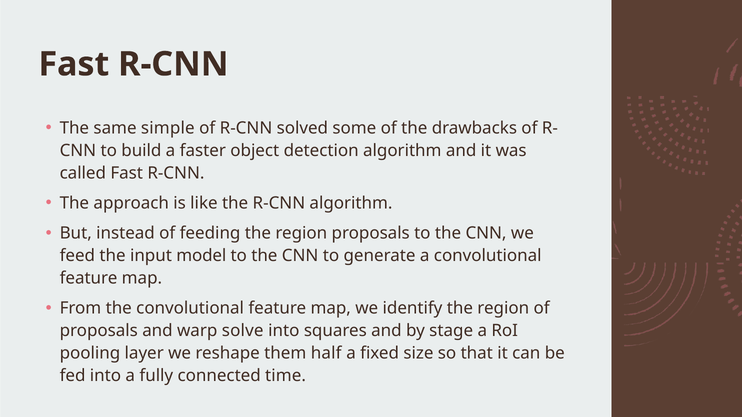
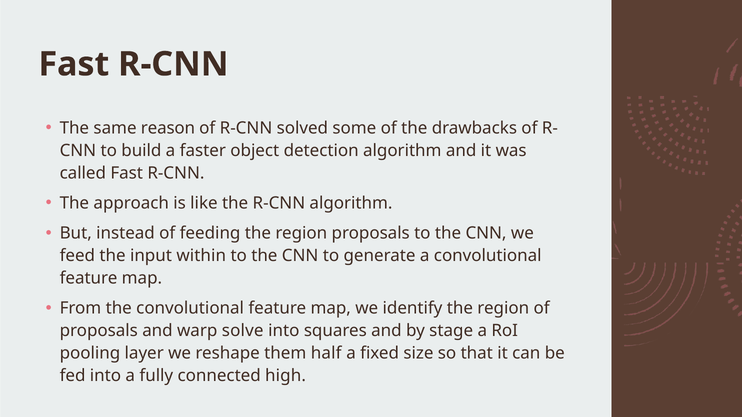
simple: simple -> reason (168, 128)
model: model -> within (201, 256)
time: time -> high (286, 376)
